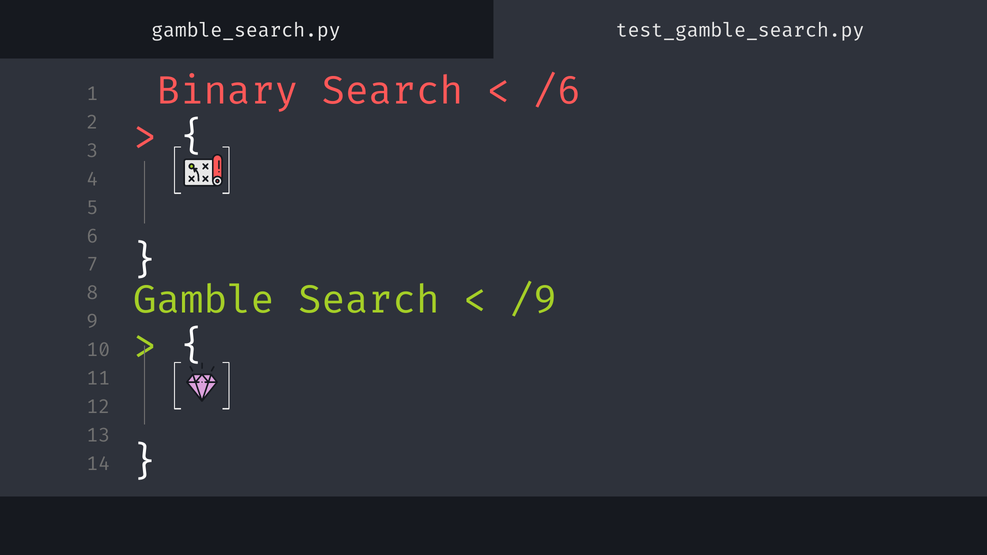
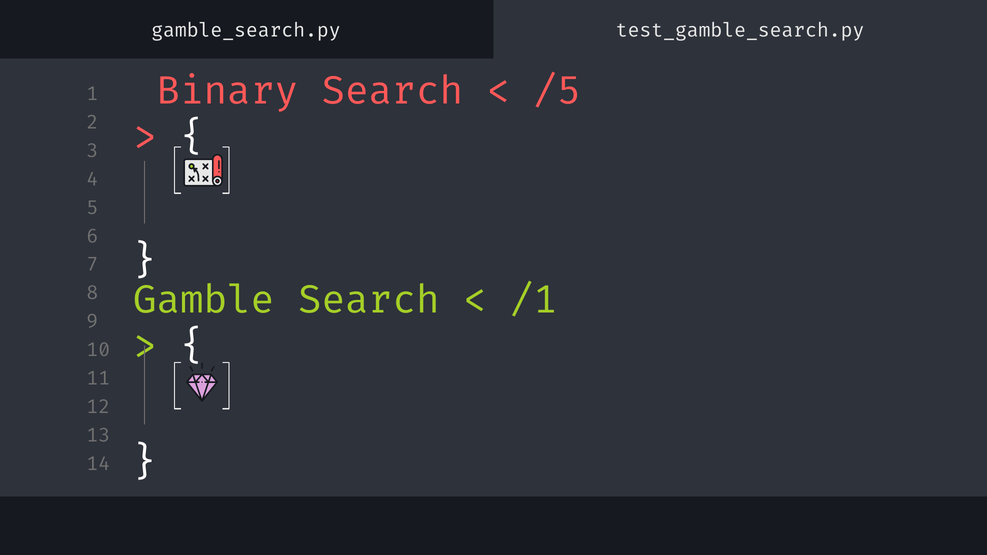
/6: /6 -> /5 (558, 91)
/9: /9 -> /1 (534, 300)
